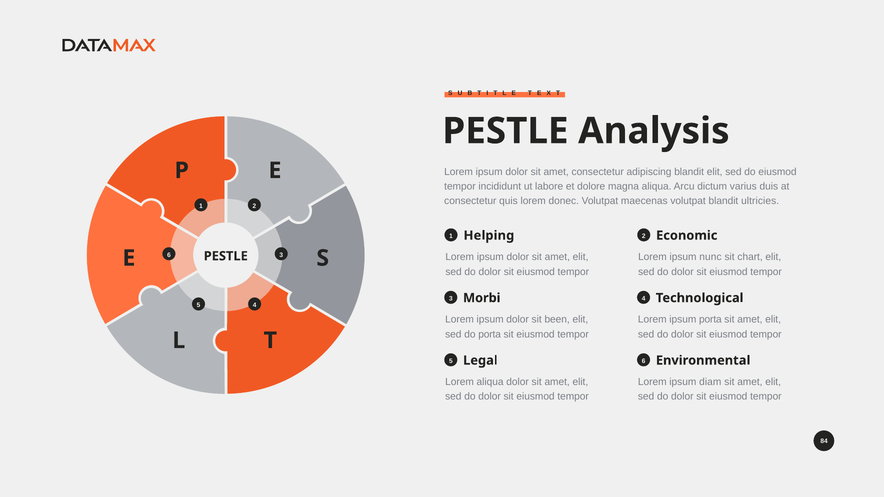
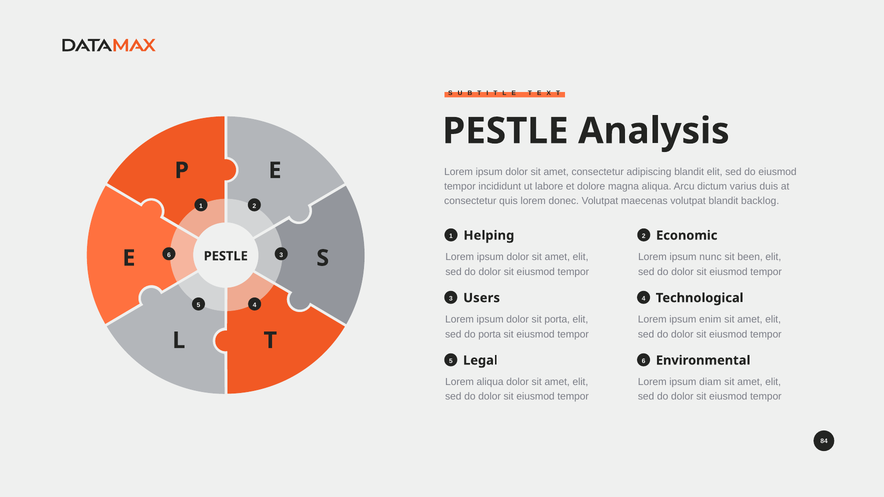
ultricies: ultricies -> backlog (760, 201)
chart: chart -> been (750, 257)
Morbi: Morbi -> Users (482, 298)
sit been: been -> porta (557, 320)
ipsum porta: porta -> enim (710, 320)
